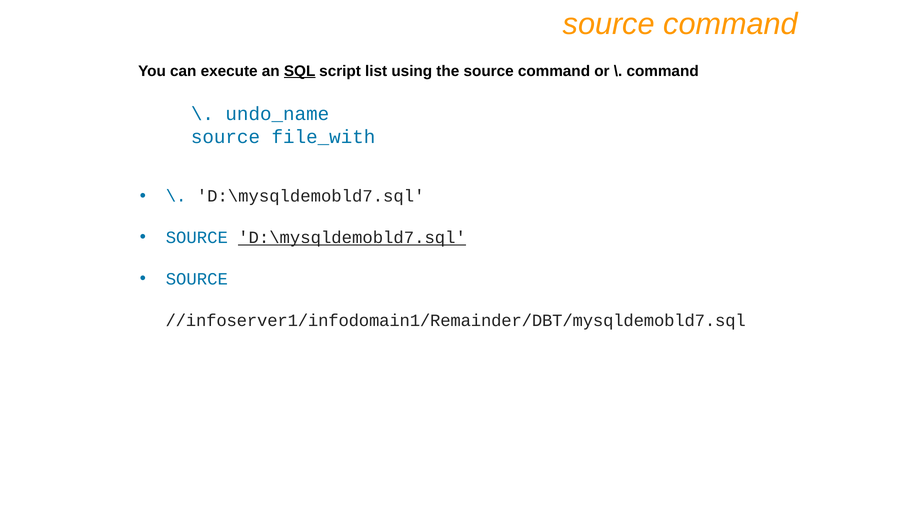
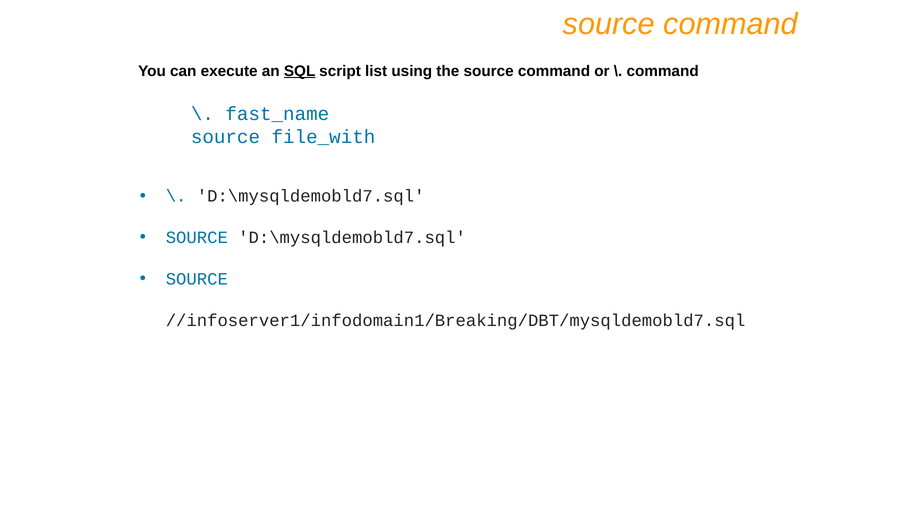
undo_name: undo_name -> fast_name (277, 114)
D:\mysqldemobld7.sql underline: present -> none (352, 238)
//infoserver1/infodomain1/Remainder/DBT/mysqldemobld7.sql: //infoserver1/infodomain1/Remainder/DBT/mysqldemobld7.sql -> //infoserver1/infodomain1/Breaking/DBT/mysqldemobld7.sql (456, 321)
